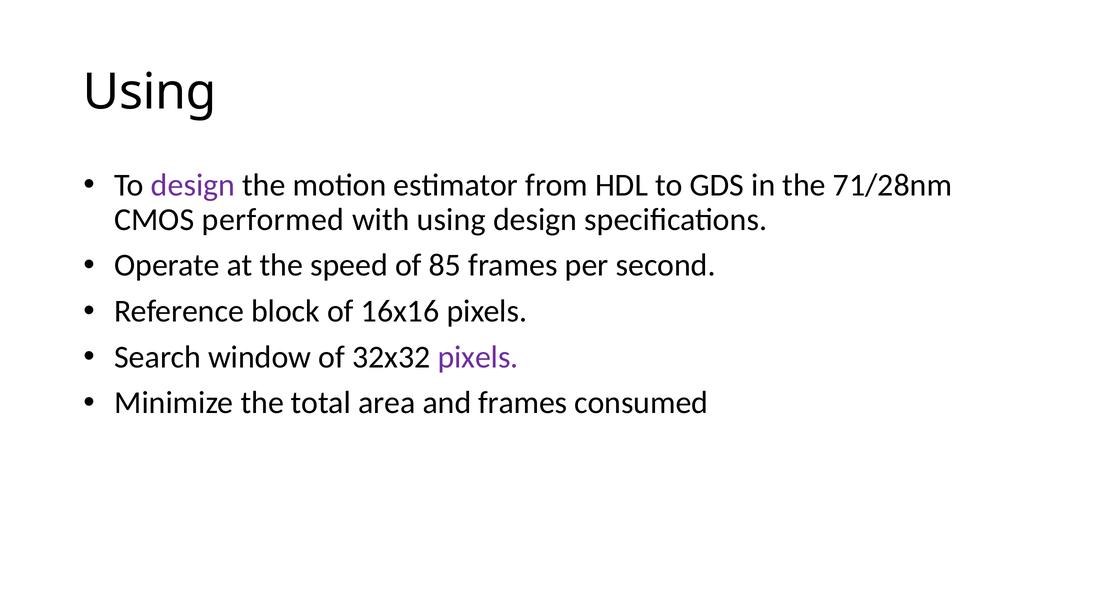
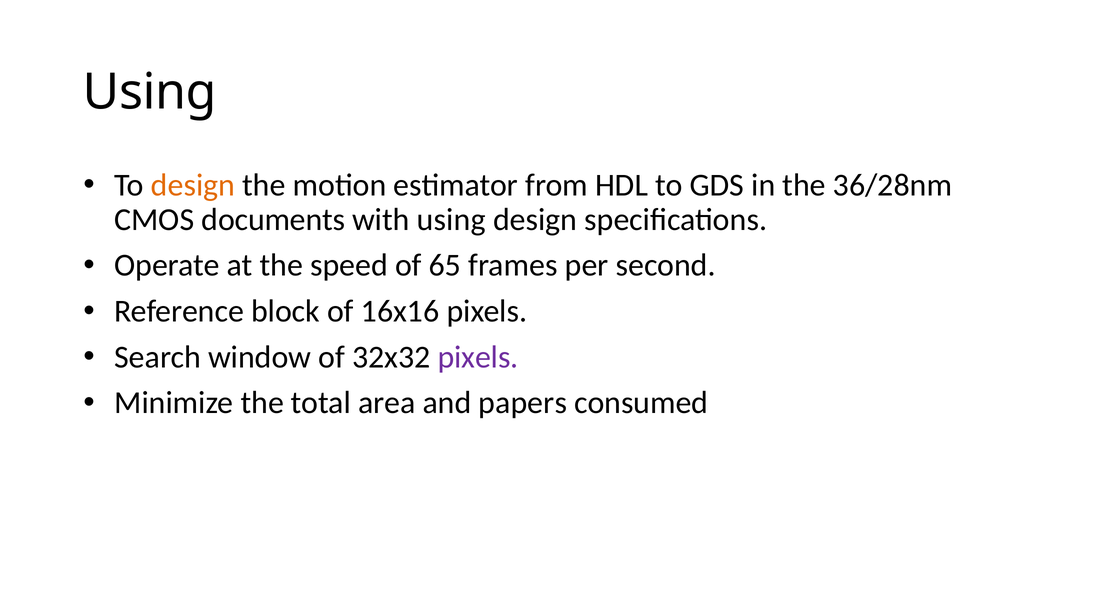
design colour: purple -> orange (193, 185)
71/28nm: 71/28nm -> 36/28nm (892, 185)
performed: performed -> documents (273, 220)
85: 85 -> 65 (445, 265)
and frames: frames -> papers (523, 403)
